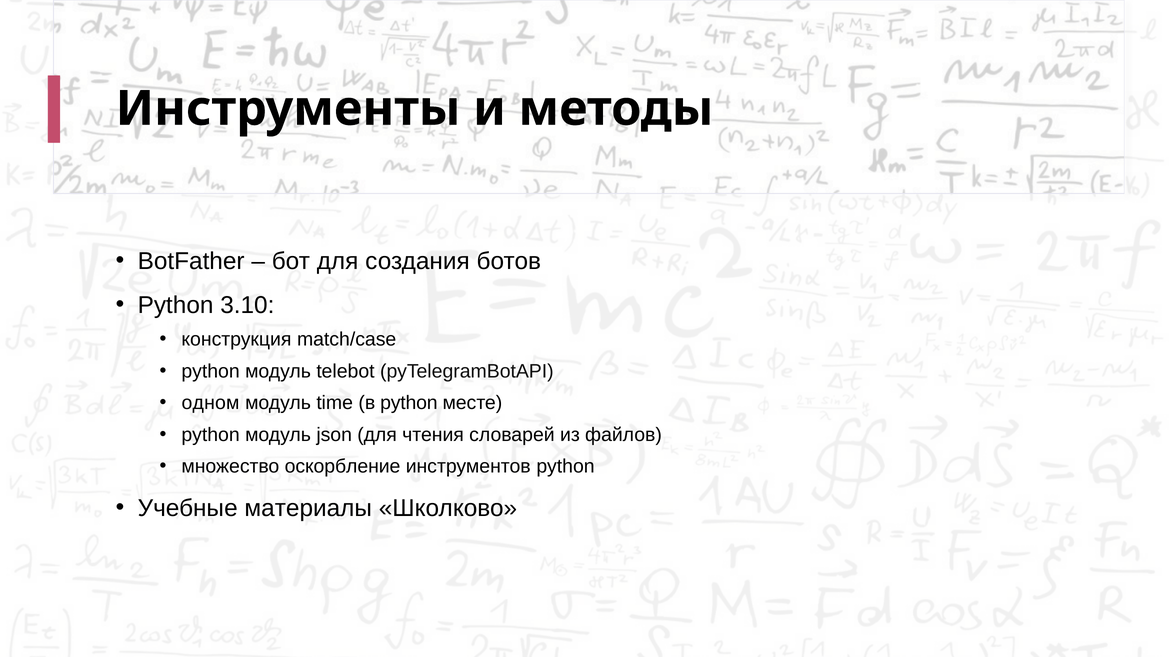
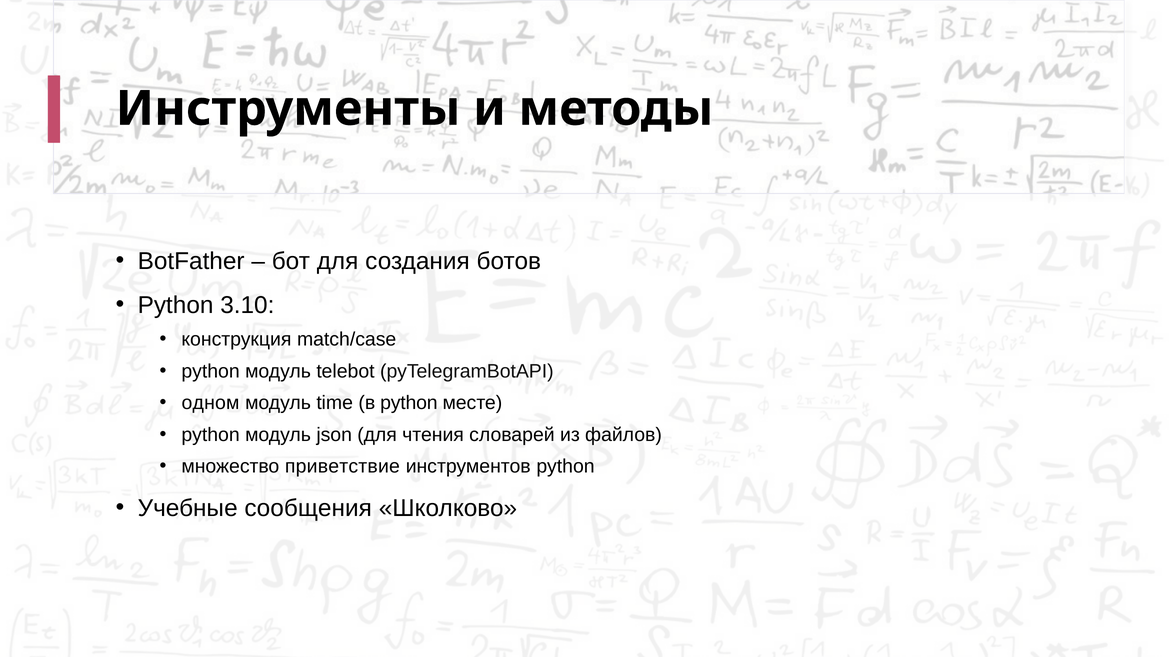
оскорбление: оскорбление -> приветствие (342, 467)
материалы: материалы -> сообщения (308, 509)
